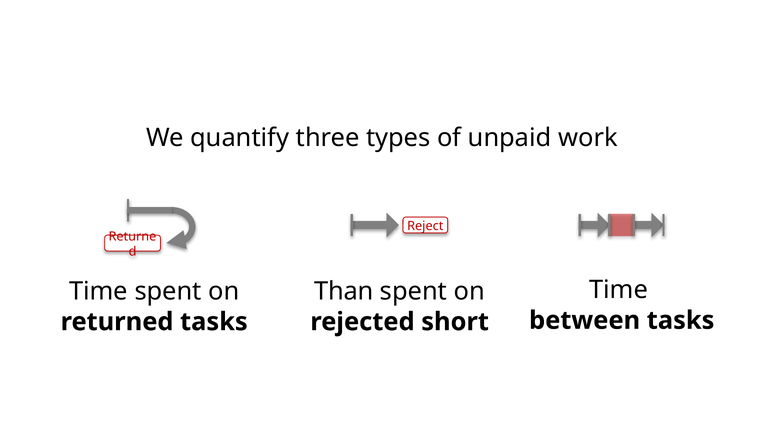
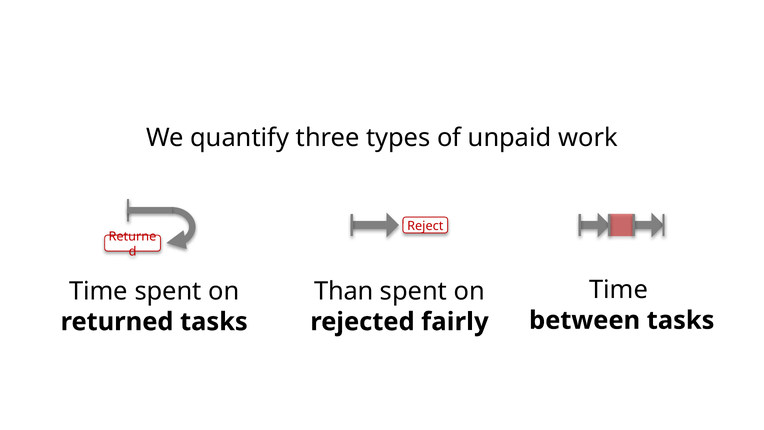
short: short -> fairly (455, 322)
